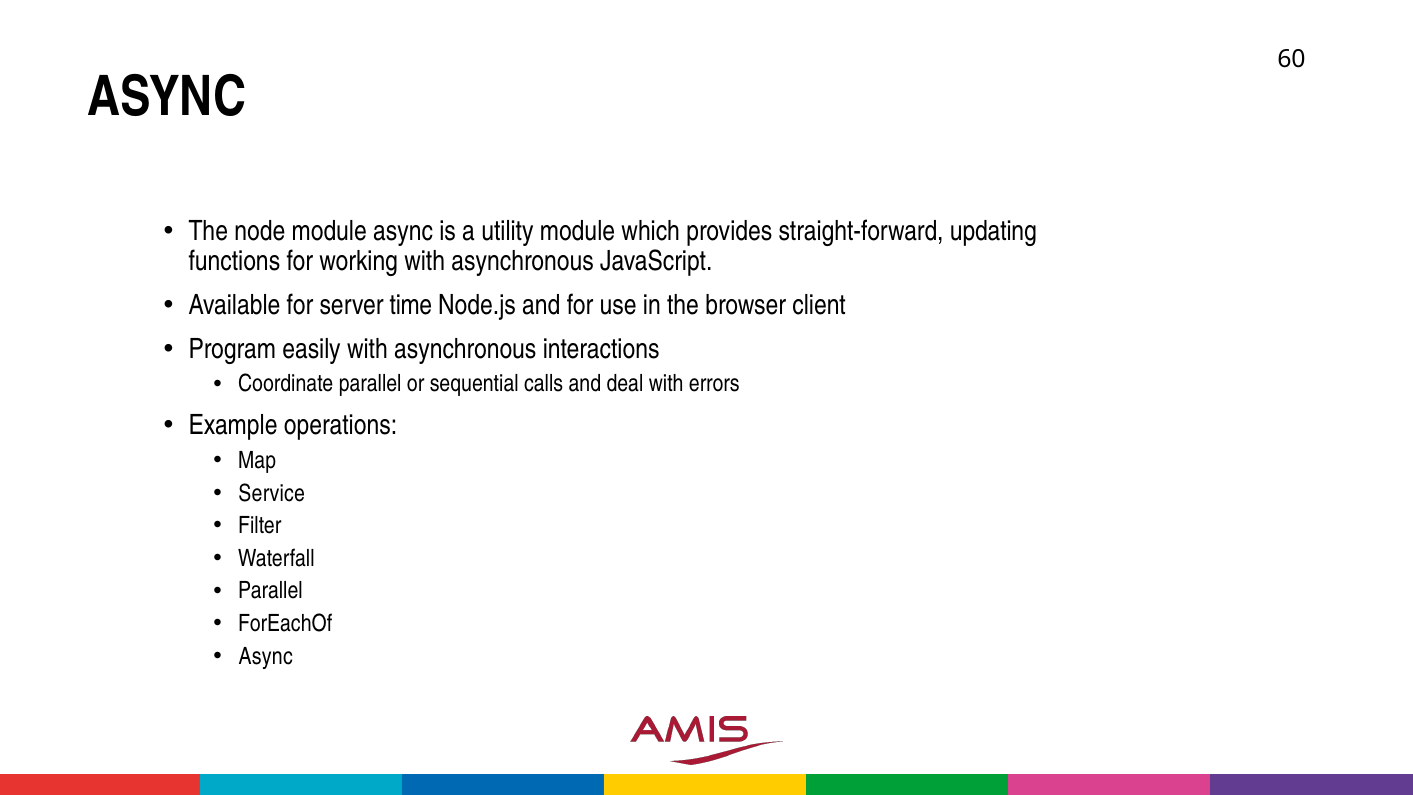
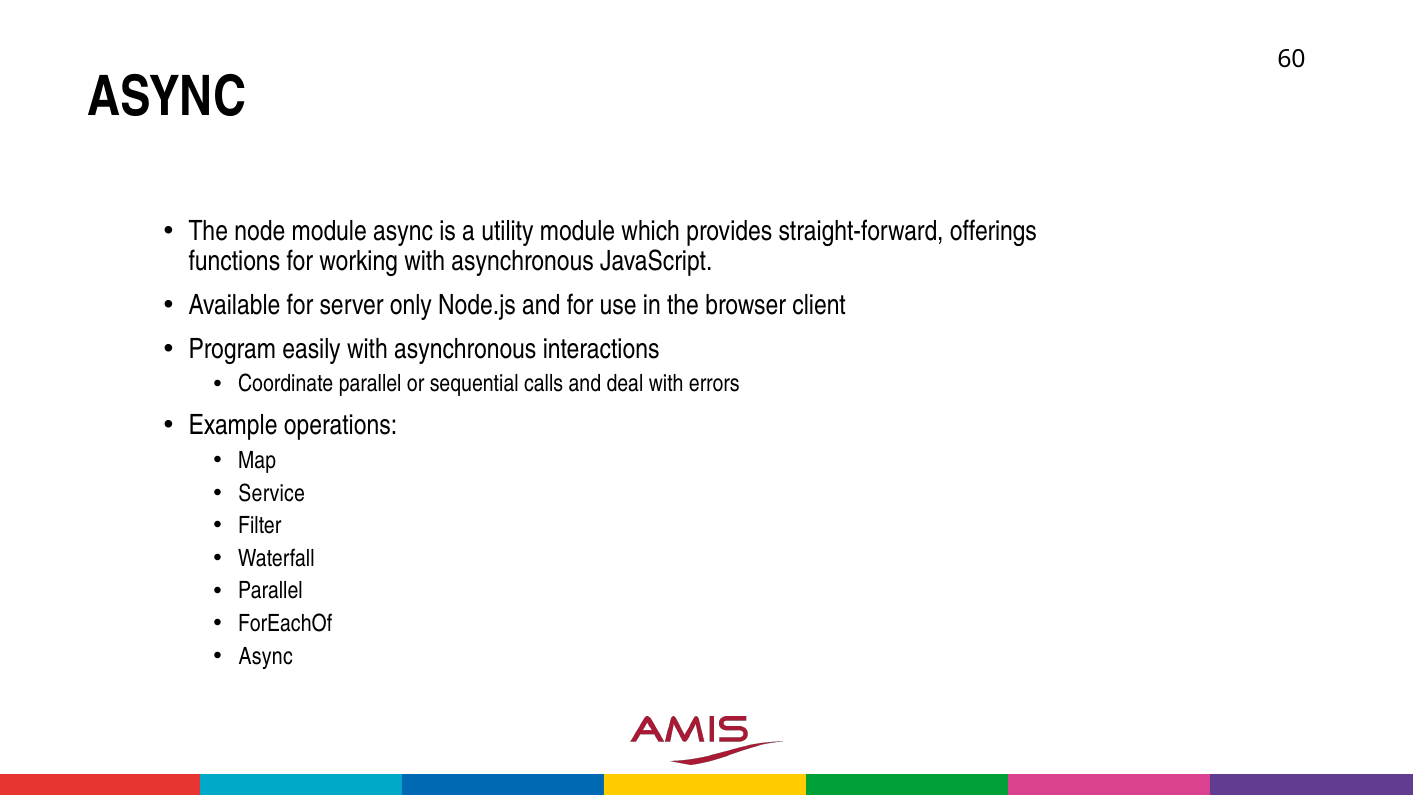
updating: updating -> offerings (993, 231)
time: time -> only (411, 305)
